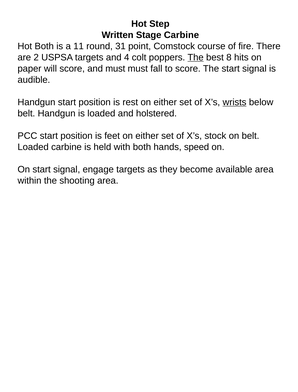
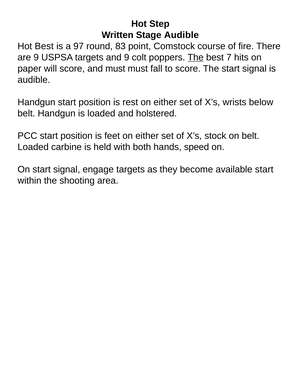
Stage Carbine: Carbine -> Audible (181, 35)
Hot Both: Both -> Best (44, 46)
11: 11 -> 97 (79, 46)
31: 31 -> 83 (120, 46)
are 2: 2 -> 9 (36, 57)
and 4: 4 -> 9 (127, 57)
8: 8 -> 7 (229, 57)
wrists underline: present -> none (235, 102)
available area: area -> start (264, 169)
